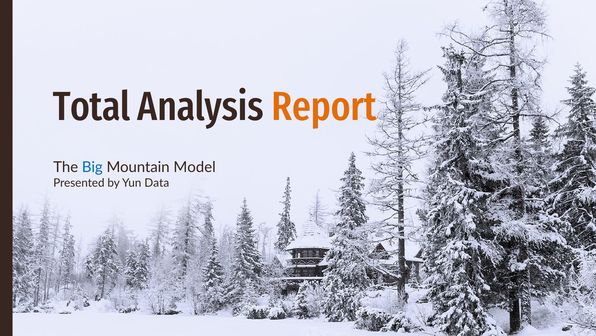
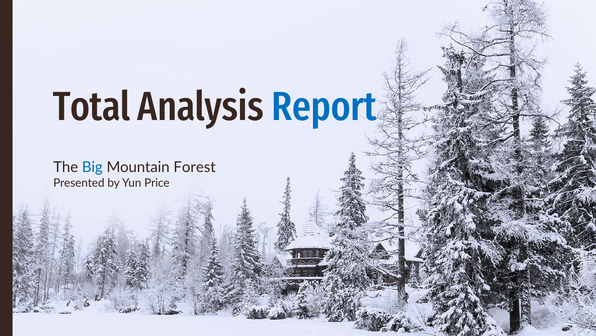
Report colour: orange -> blue (324, 106)
Model: Model -> Forest (195, 167)
Data: Data -> Price (157, 183)
